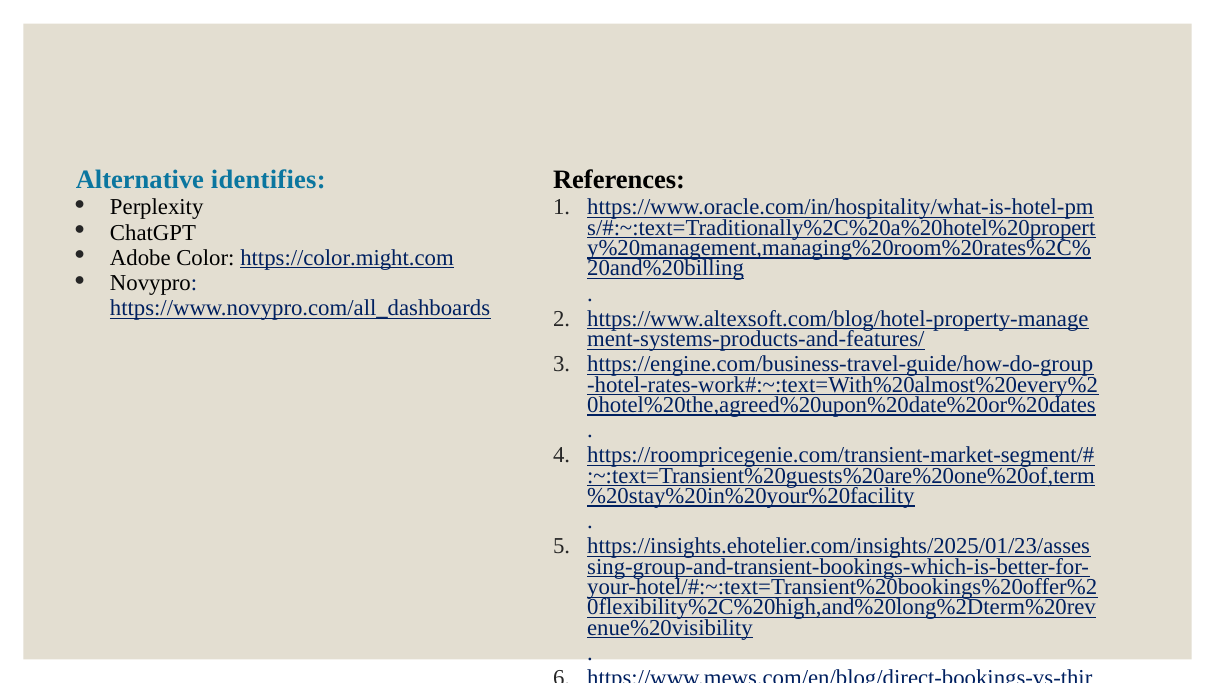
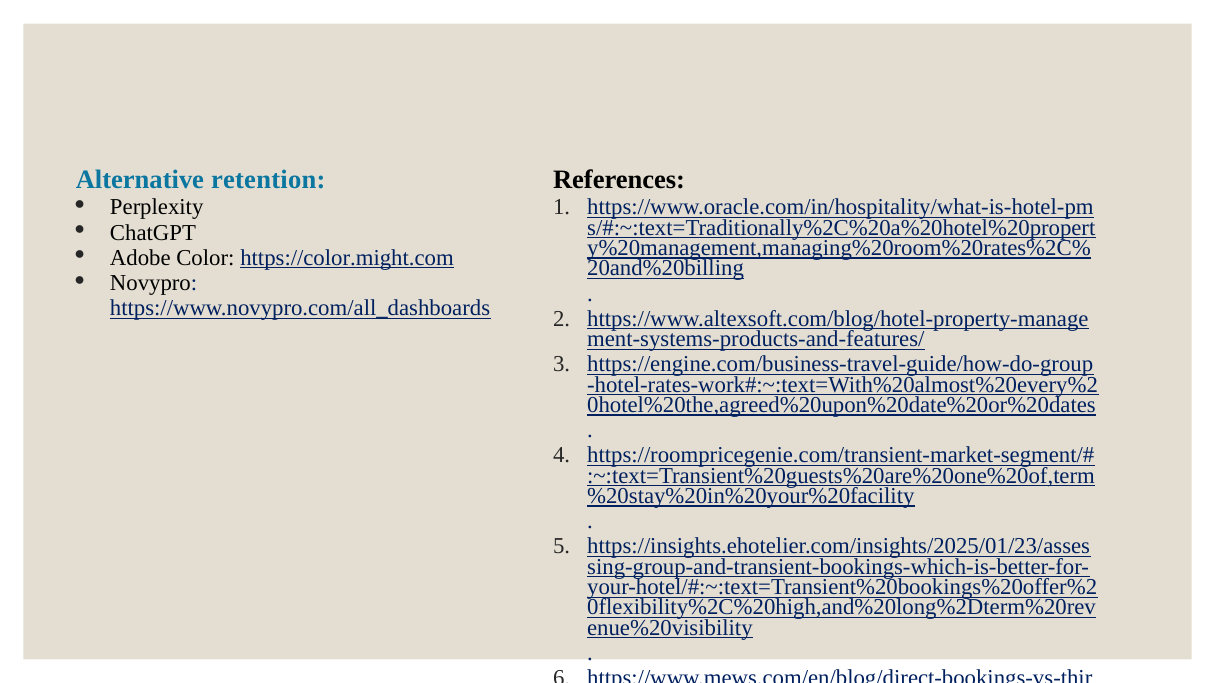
identifies: identifies -> retention (268, 180)
